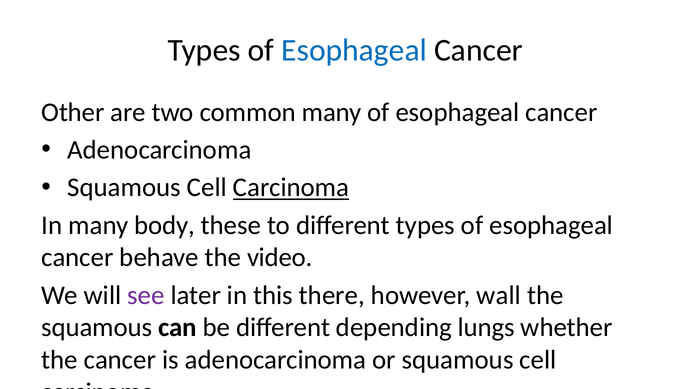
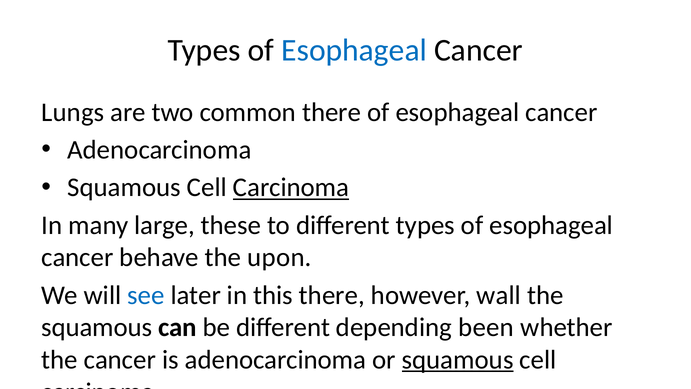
Other: Other -> Lungs (73, 112)
common many: many -> there (332, 112)
body: body -> large (165, 225)
video: video -> upon (280, 257)
see colour: purple -> blue (146, 295)
lungs: lungs -> been (486, 327)
squamous underline: none -> present (458, 360)
